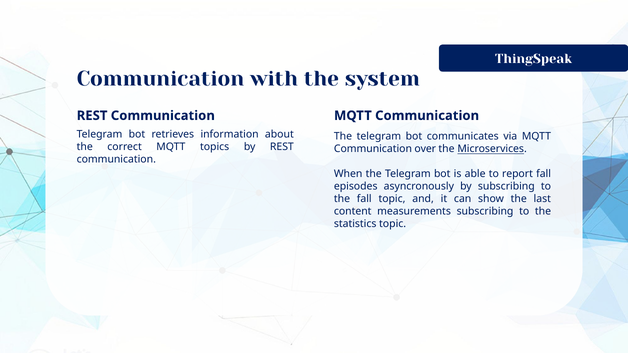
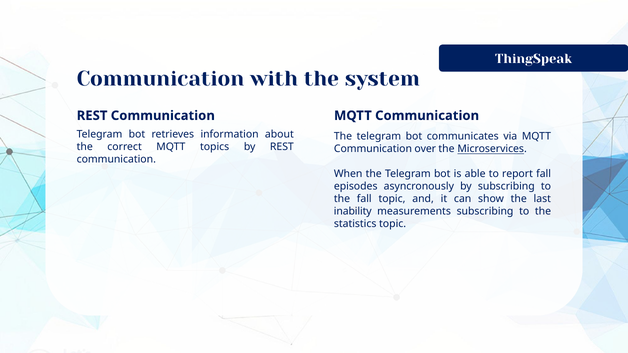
content: content -> inability (353, 212)
